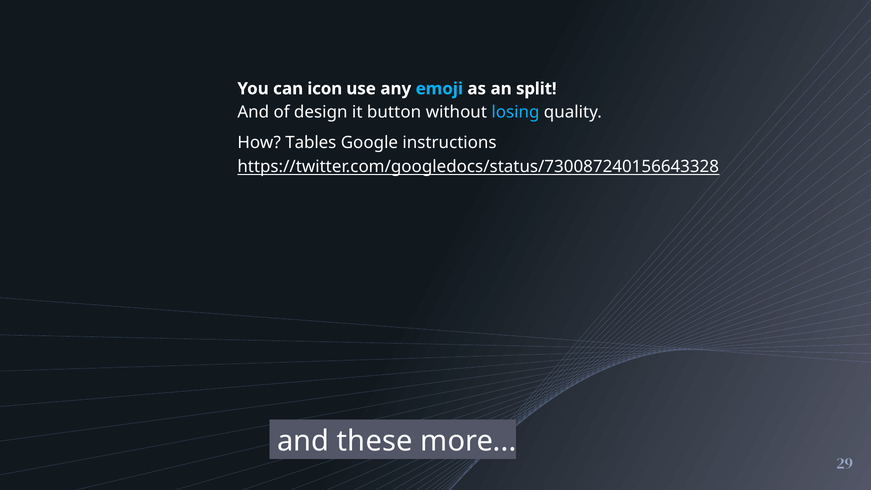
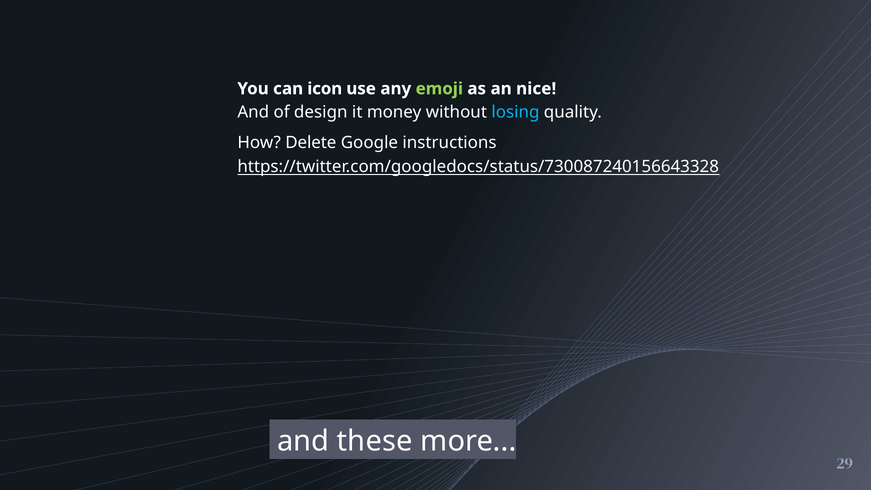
emoji colour: light blue -> light green (439, 89)
split: split -> nice (536, 89)
button: button -> money (394, 112)
Tables: Tables -> Delete (311, 143)
